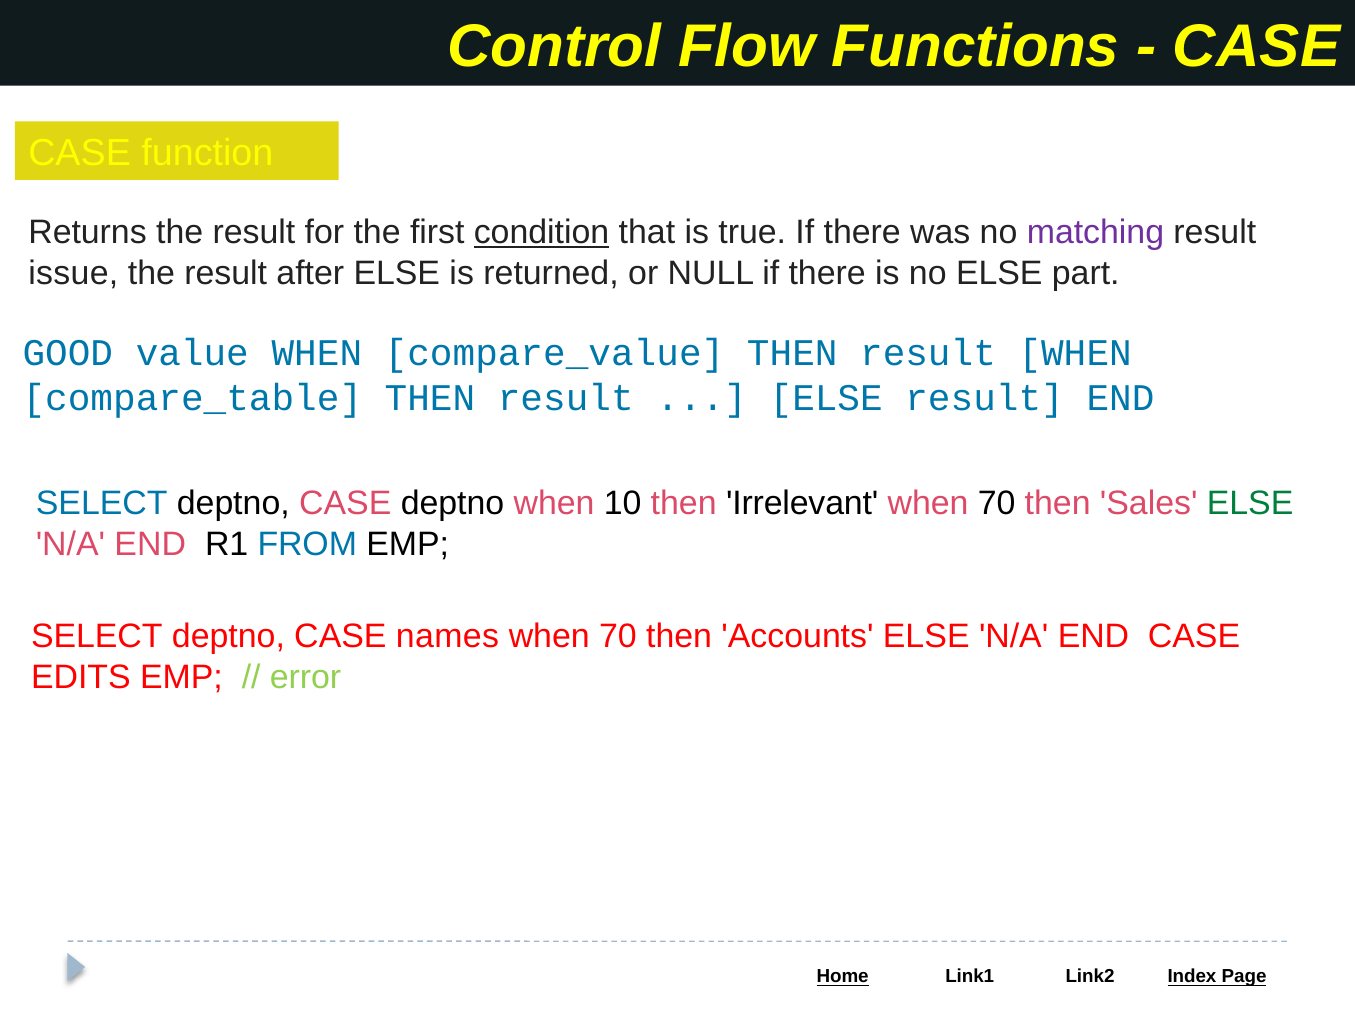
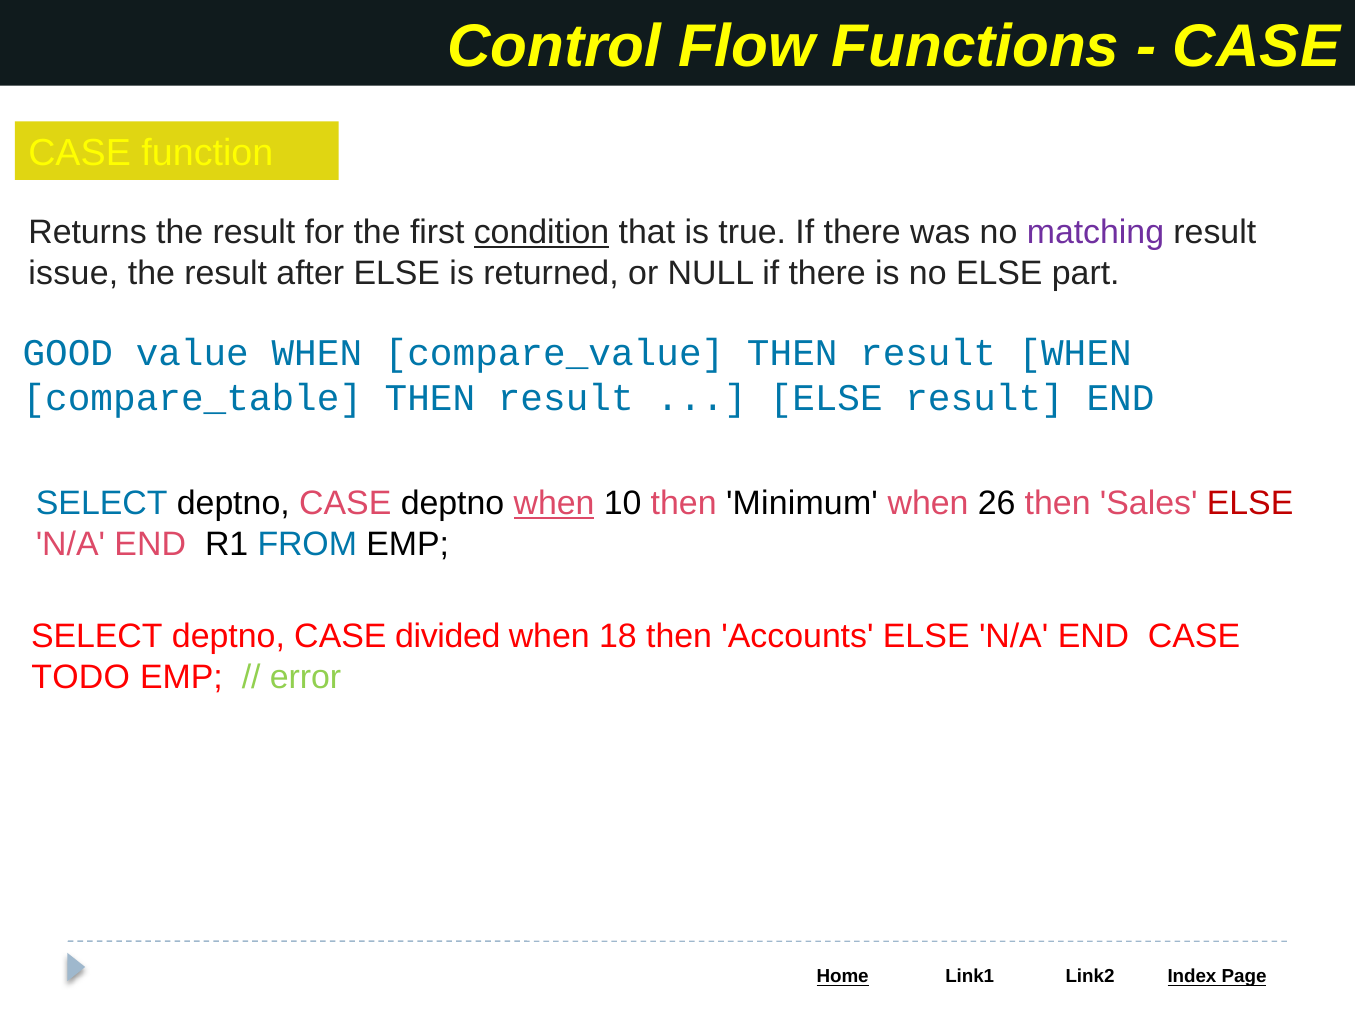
when underline: none -> present (554, 504)
Irrelevant: Irrelevant -> Minimum (802, 504)
70: 70 -> 26 (997, 504)
ELSE colour: green -> red (1250, 504)
names: names -> divided (448, 637)
70: 70 -> 18 (618, 637)
EDITS: EDITS -> TODO (81, 677)
